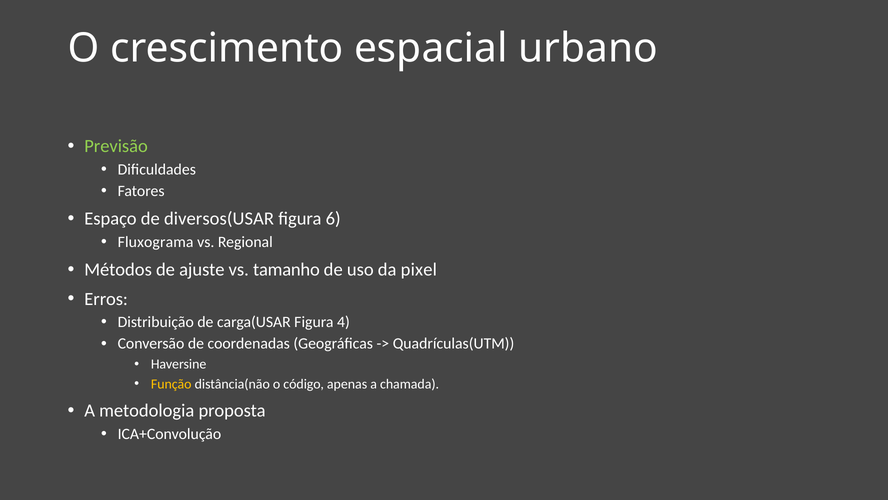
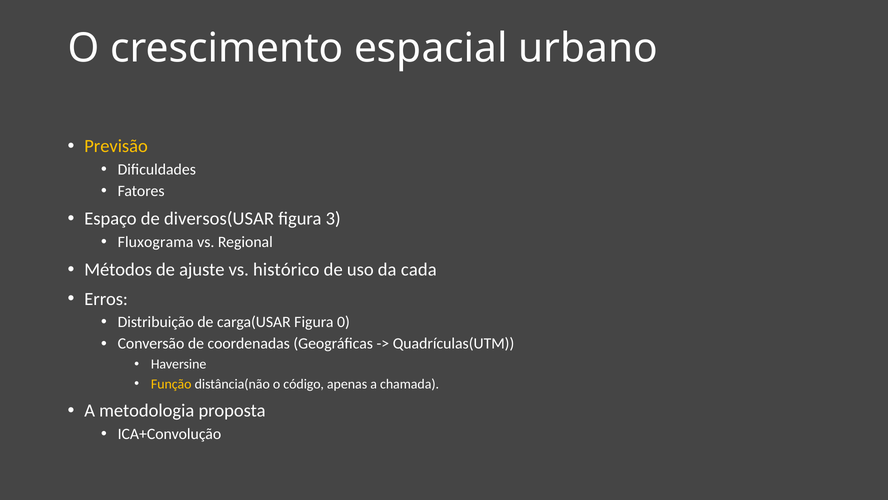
Previsão colour: light green -> yellow (116, 146)
6: 6 -> 3 (333, 219)
tamanho: tamanho -> histórico (286, 269)
pixel: pixel -> cada (419, 269)
4: 4 -> 0 (343, 322)
